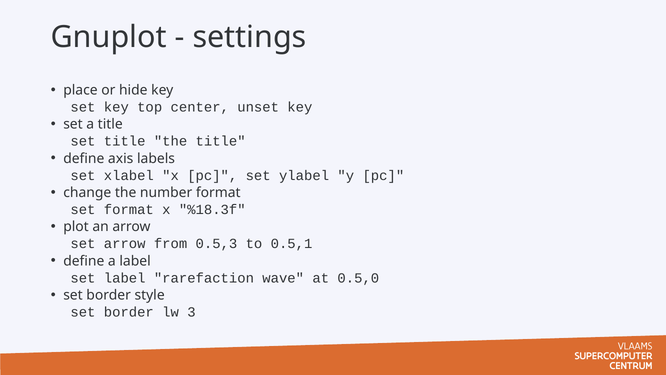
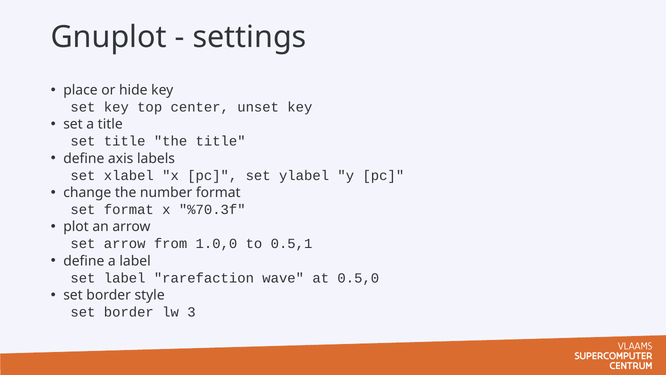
%18.3f: %18.3f -> %70.3f (212, 209)
0.5,3: 0.5,3 -> 1.0,0 (216, 244)
